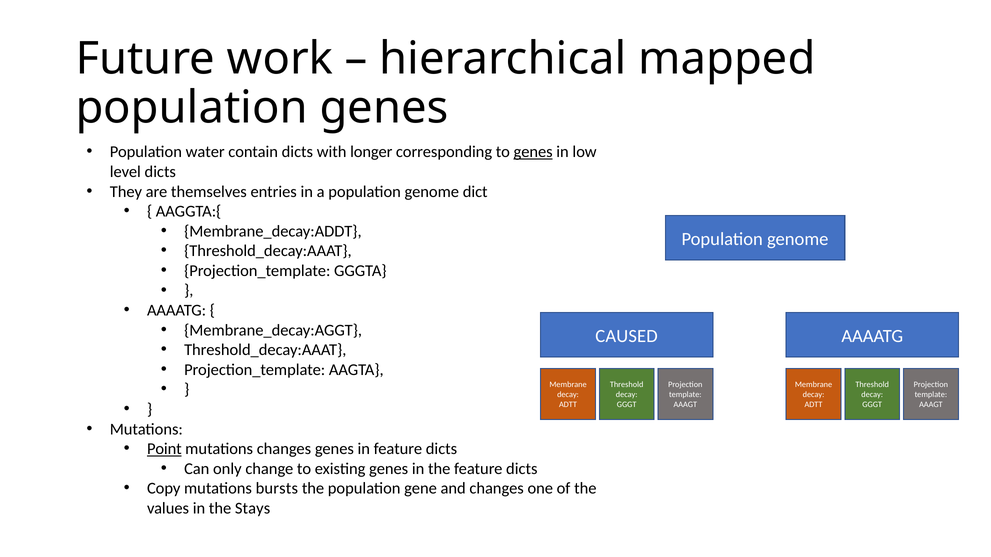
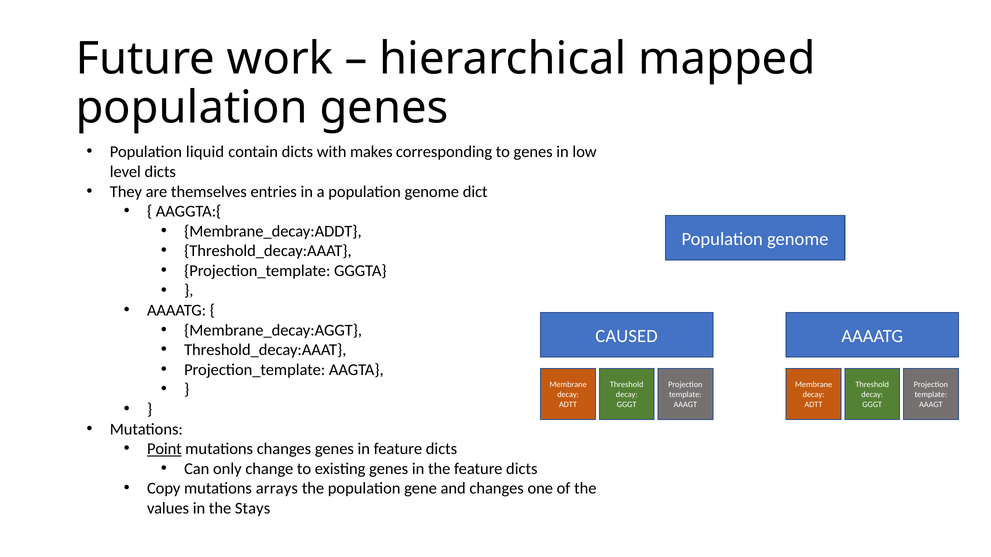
water: water -> liquid (205, 152)
longer: longer -> makes (371, 152)
genes underline: present -> none (533, 152)
bursts: bursts -> arrays (277, 489)
